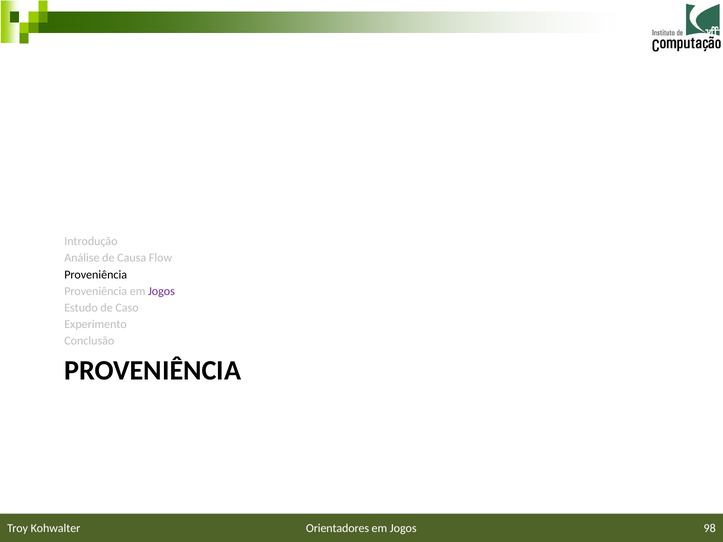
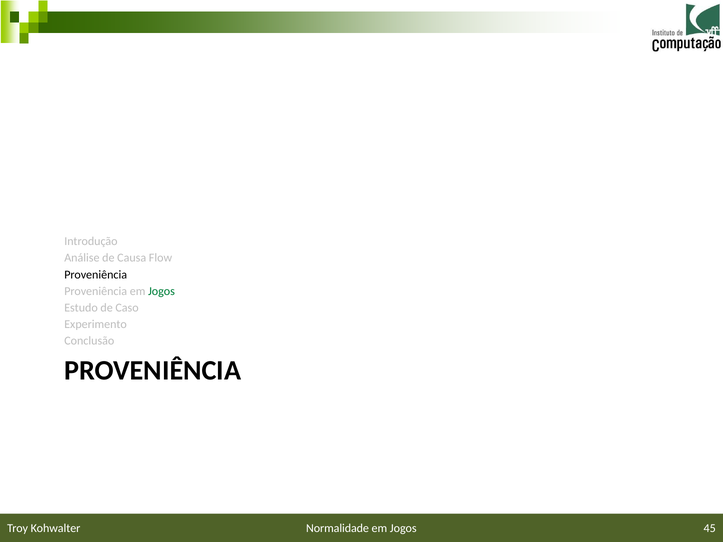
Jogos colour: purple -> green (161, 291)
Orientadores: Orientadores -> Normalidade (338, 529)
98: 98 -> 45 (710, 529)
